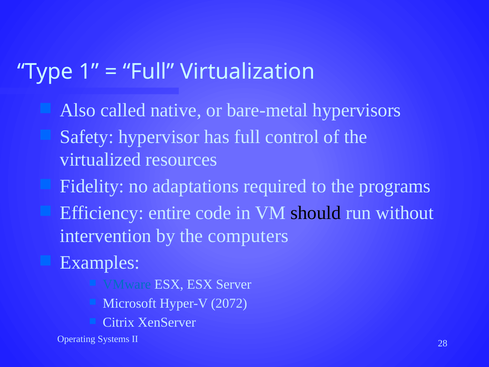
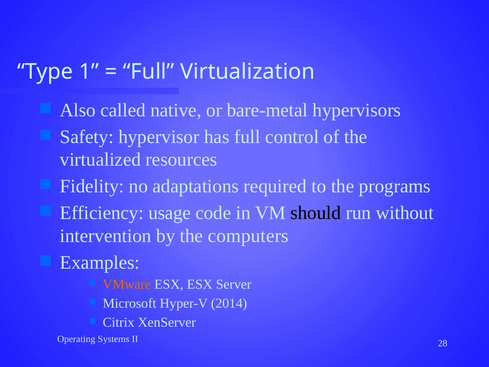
entire: entire -> usage (170, 213)
VMware colour: blue -> orange (127, 284)
2072: 2072 -> 2014 (229, 303)
